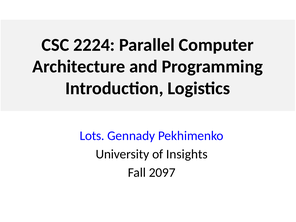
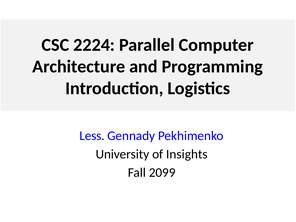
Lots: Lots -> Less (92, 136)
2097: 2097 -> 2099 (162, 173)
